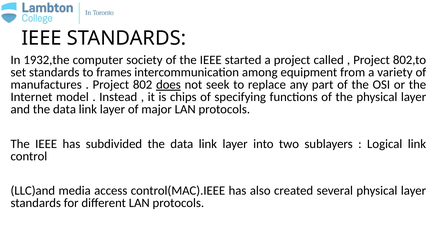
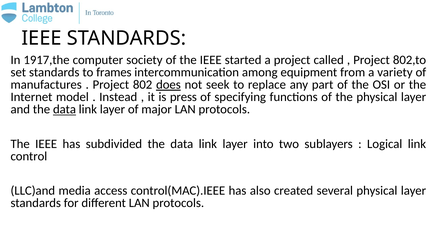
1932,the: 1932,the -> 1917,the (47, 60)
chips: chips -> press (183, 97)
data underline: none -> present (64, 109)
